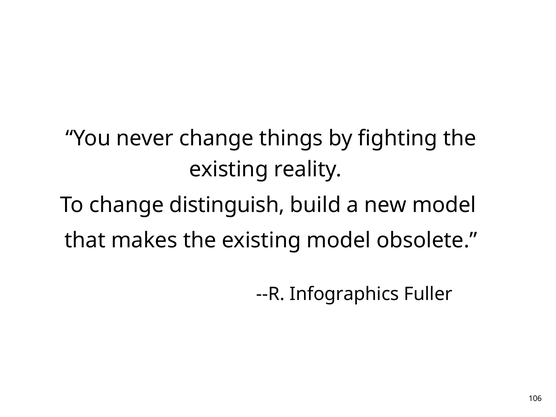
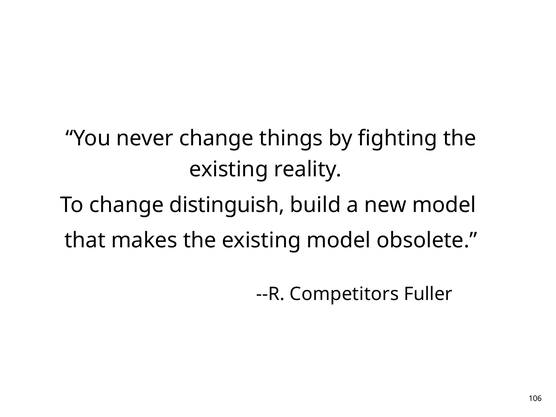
Infographics: Infographics -> Competitors (344, 294)
